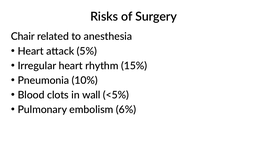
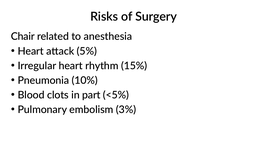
wall: wall -> part (91, 95)
6%: 6% -> 3% (126, 109)
